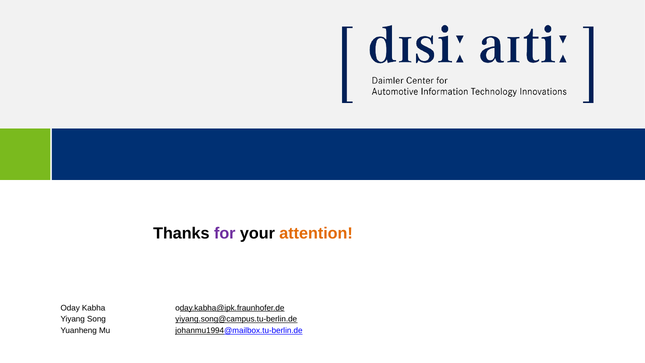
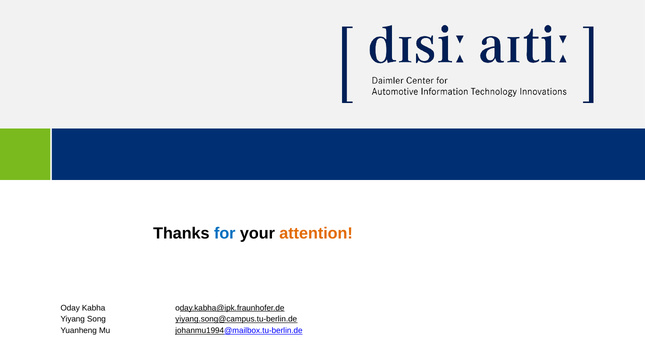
for colour: purple -> blue (225, 233)
